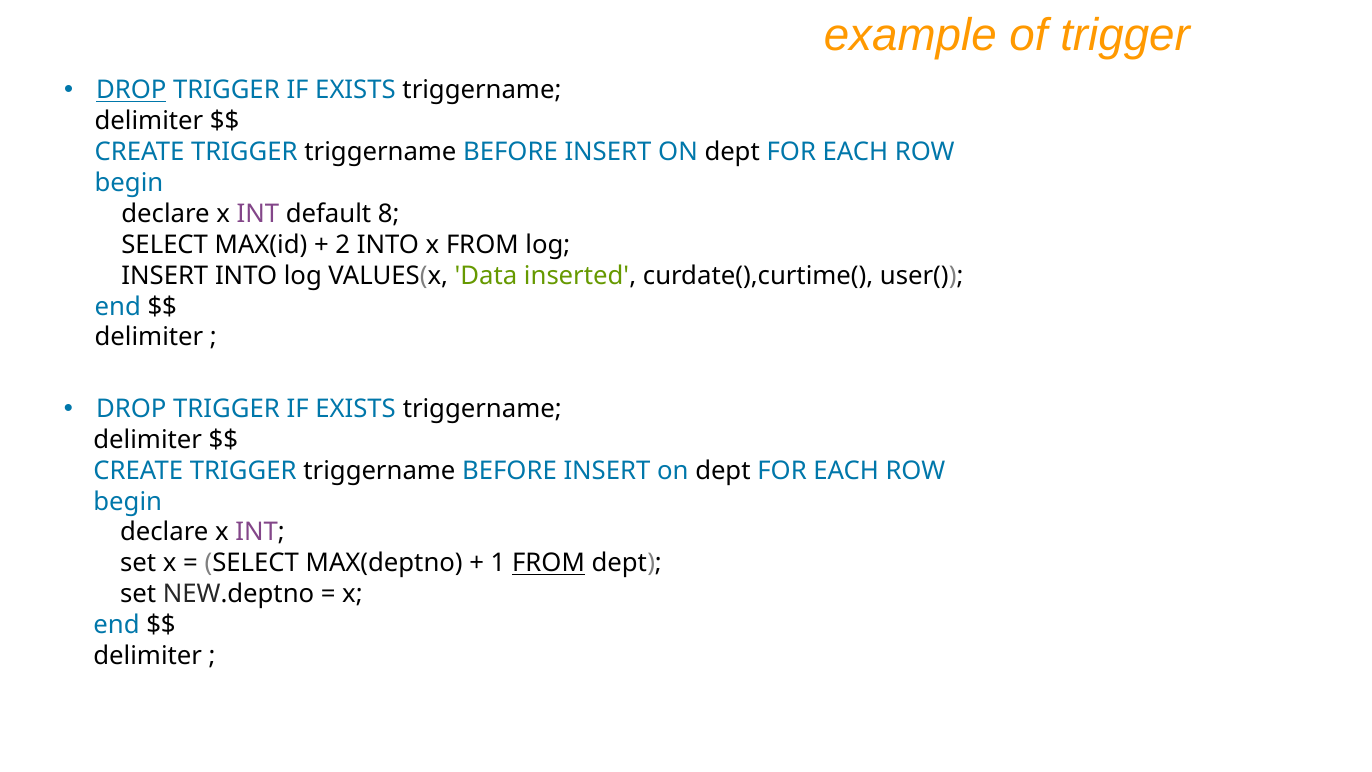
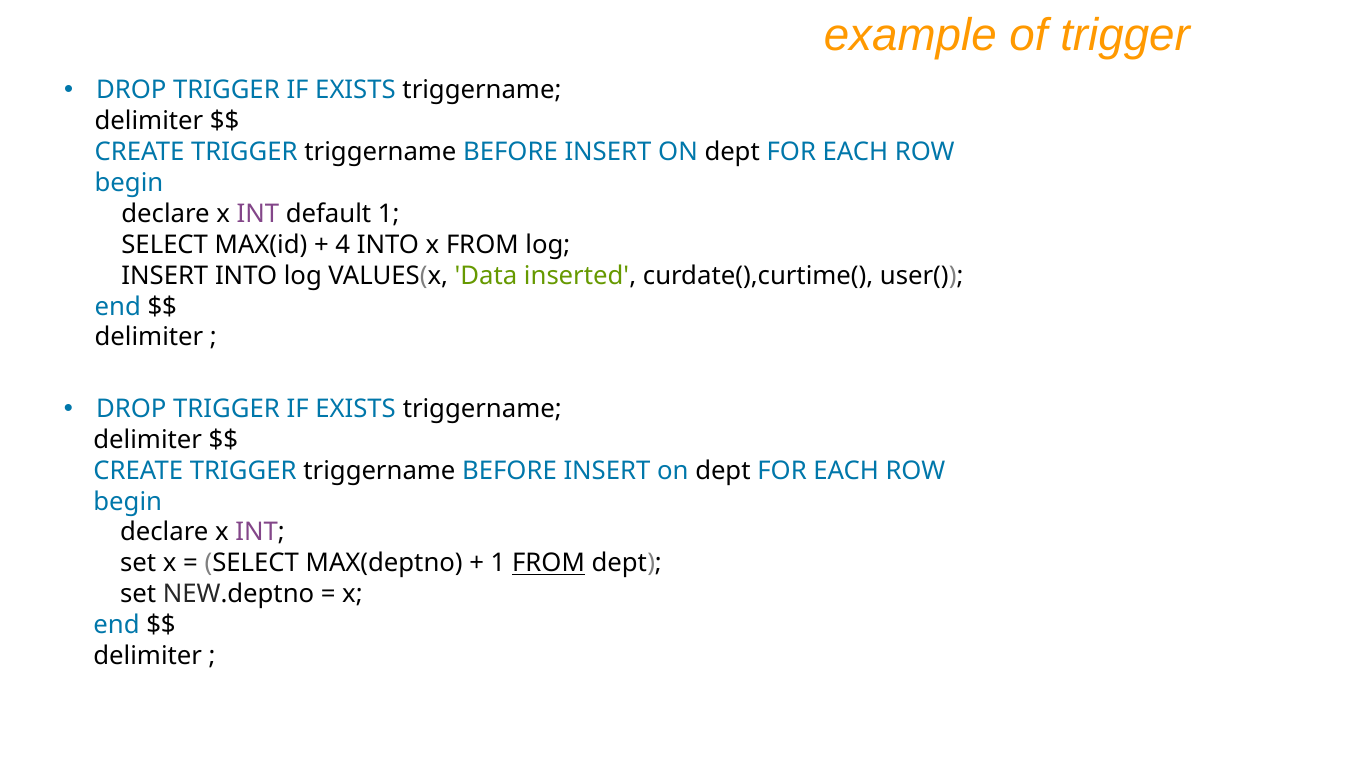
DROP underline: present -> none (131, 90)
default 8: 8 -> 1 (389, 214)
2: 2 -> 4 (343, 245)
